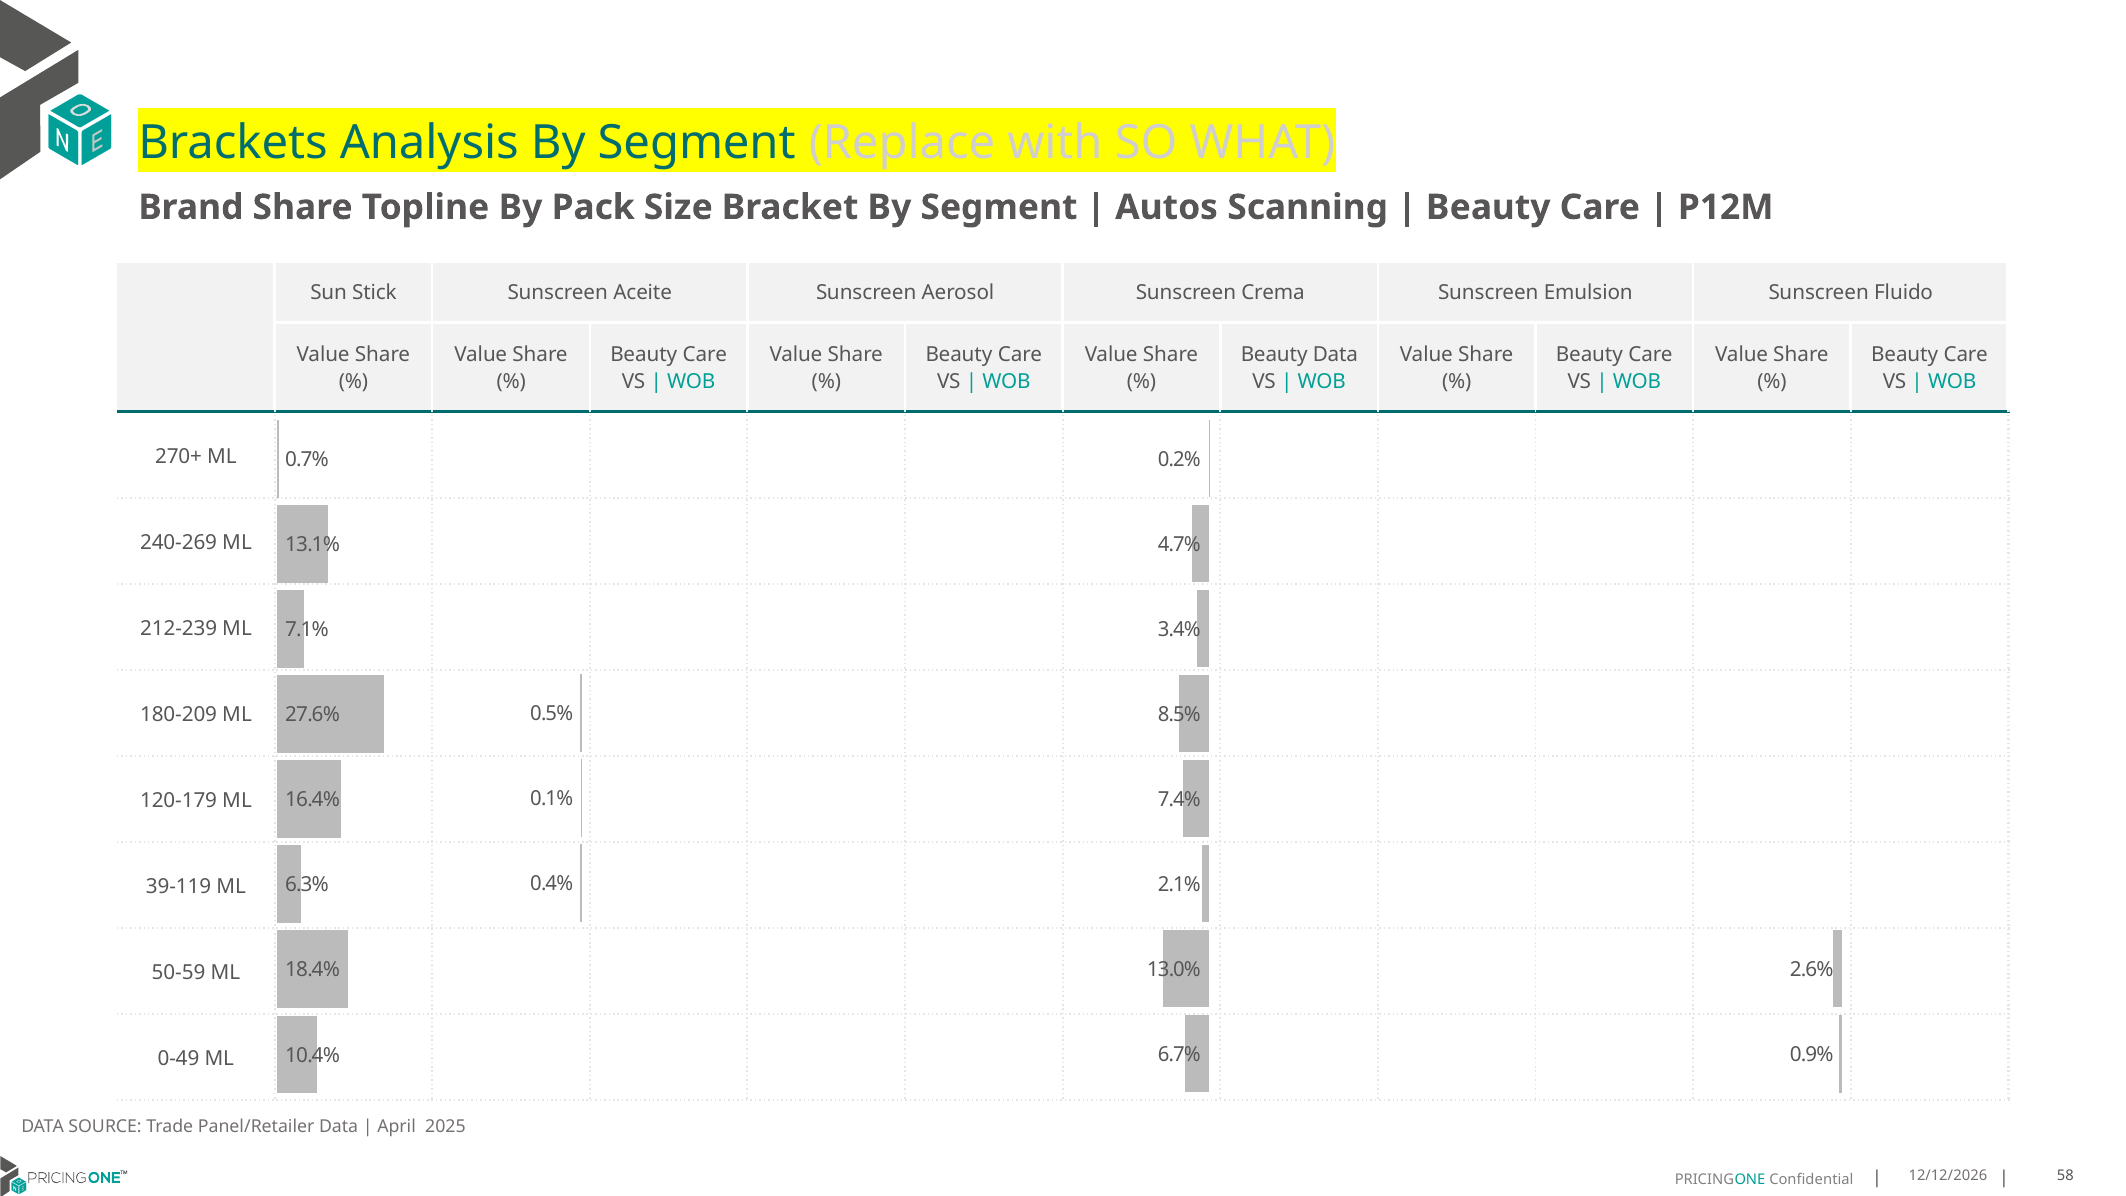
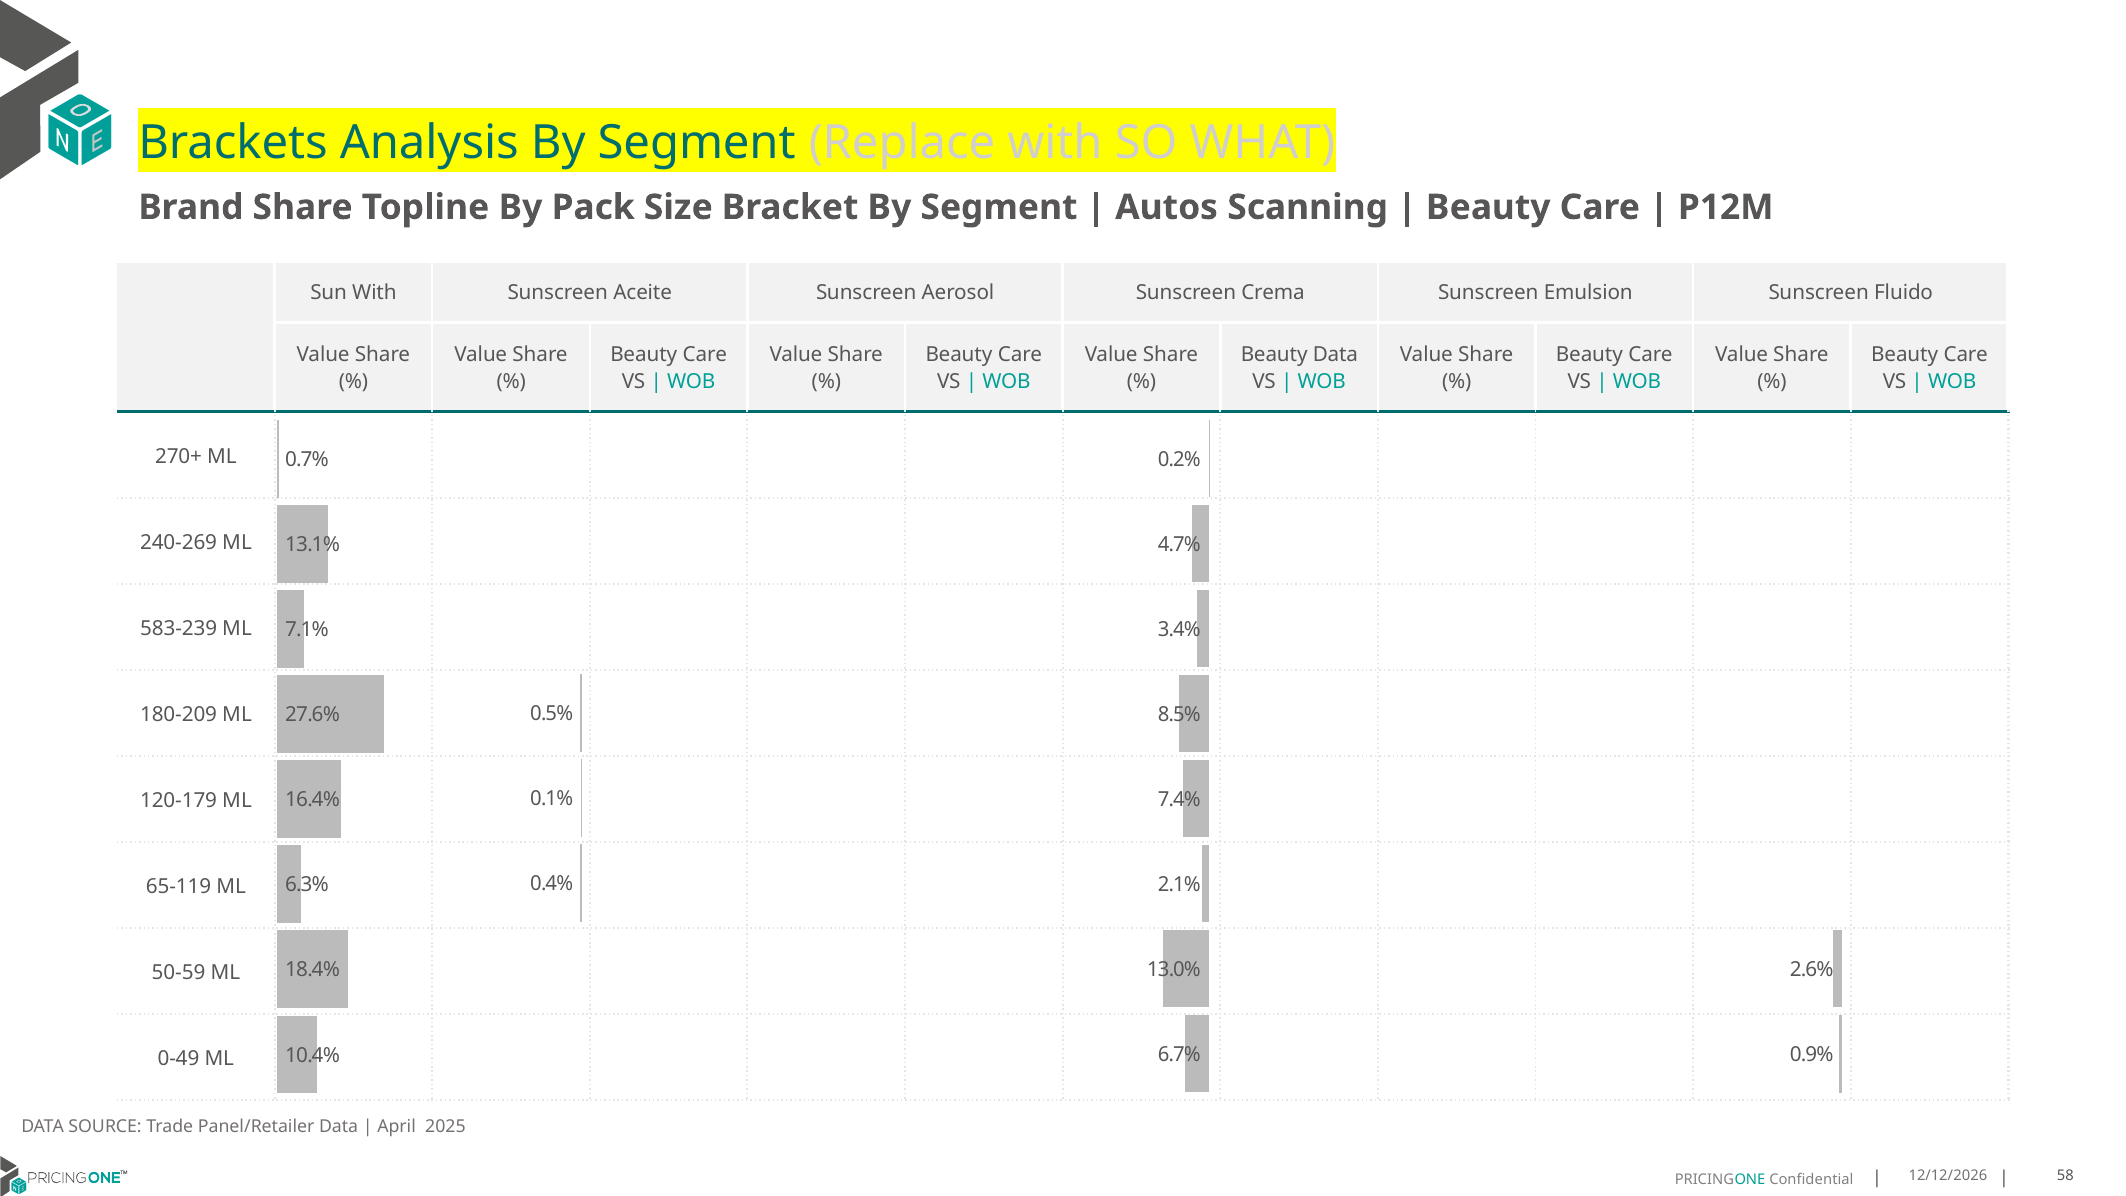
Sun Stick: Stick -> With (374, 293)
212-239: 212-239 -> 583-239 (179, 628)
39-119: 39-119 -> 65-119 (179, 887)
